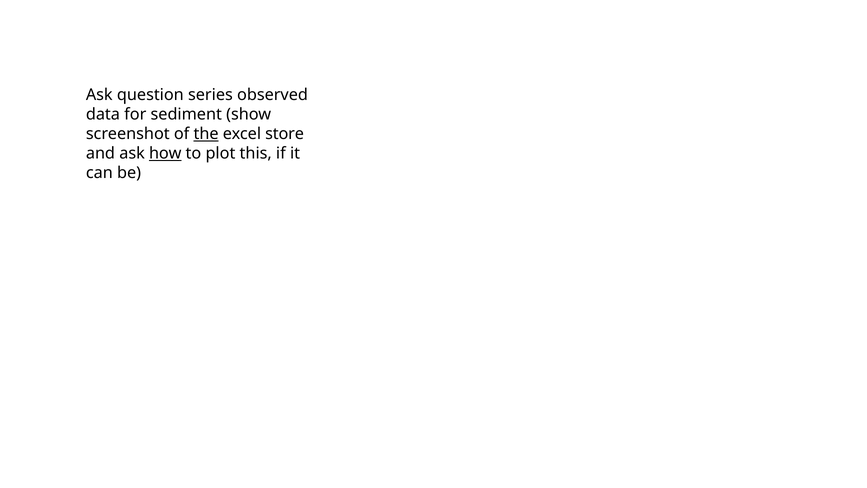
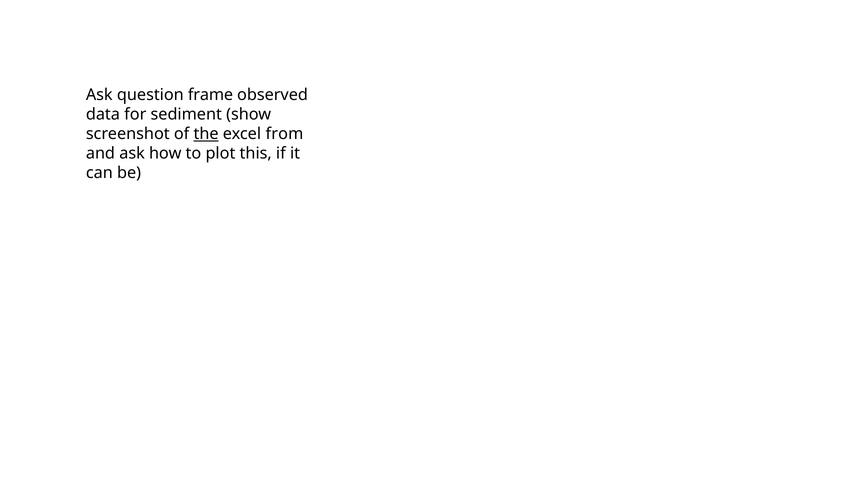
series: series -> frame (211, 95)
store: store -> from (284, 134)
how underline: present -> none (165, 153)
